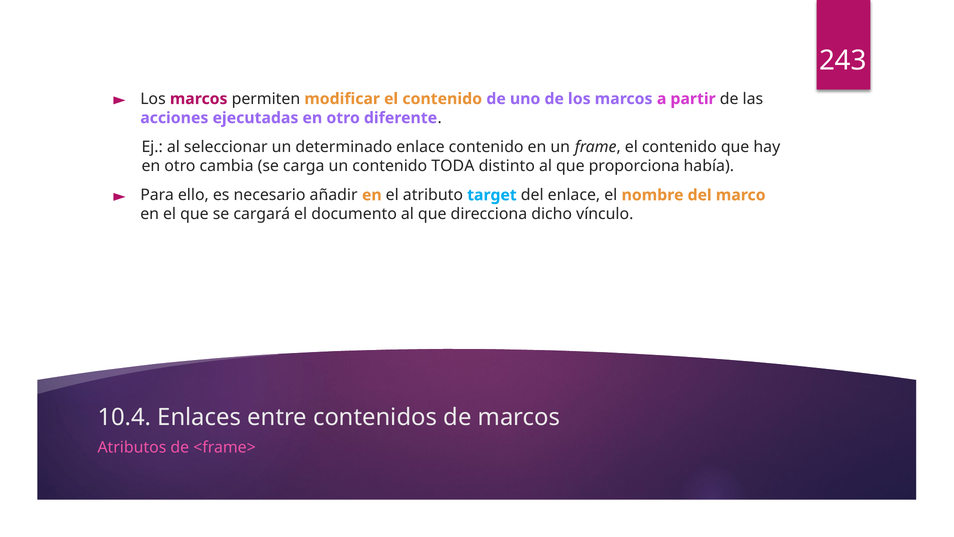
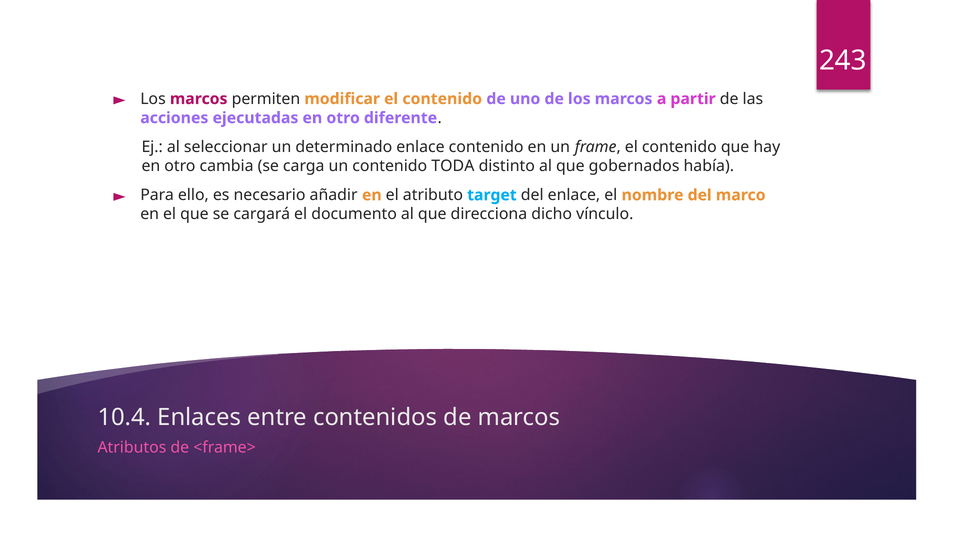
proporciona: proporciona -> gobernados (634, 166)
